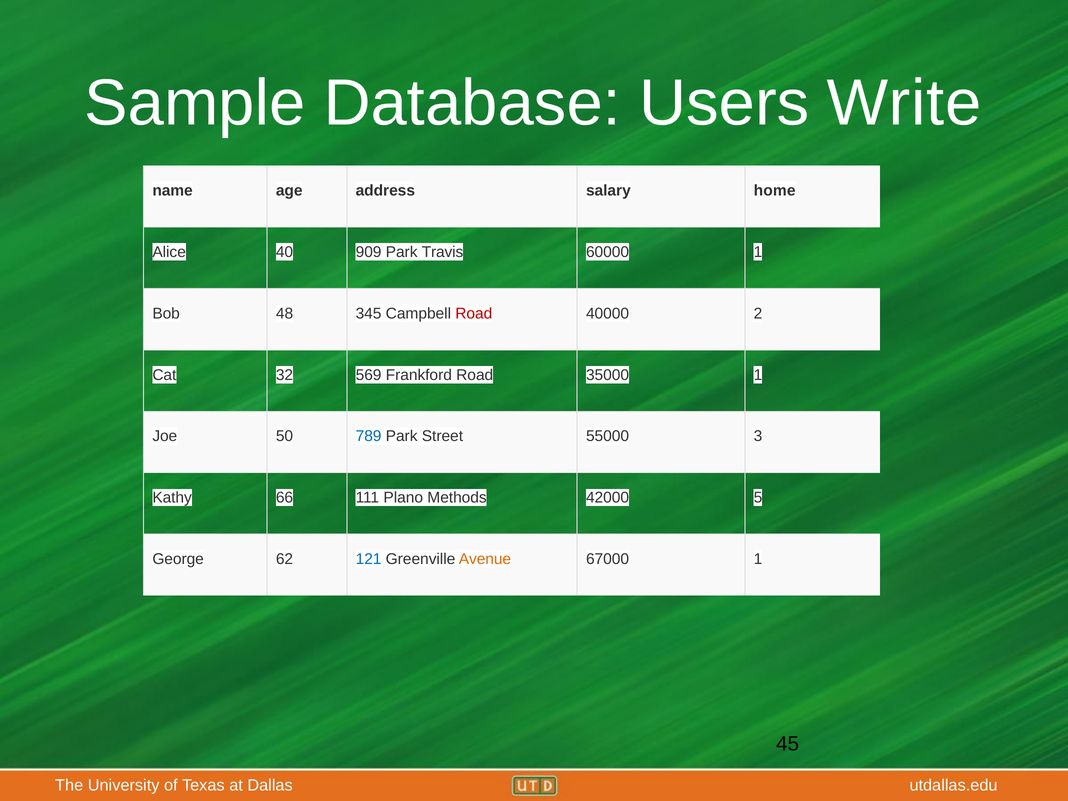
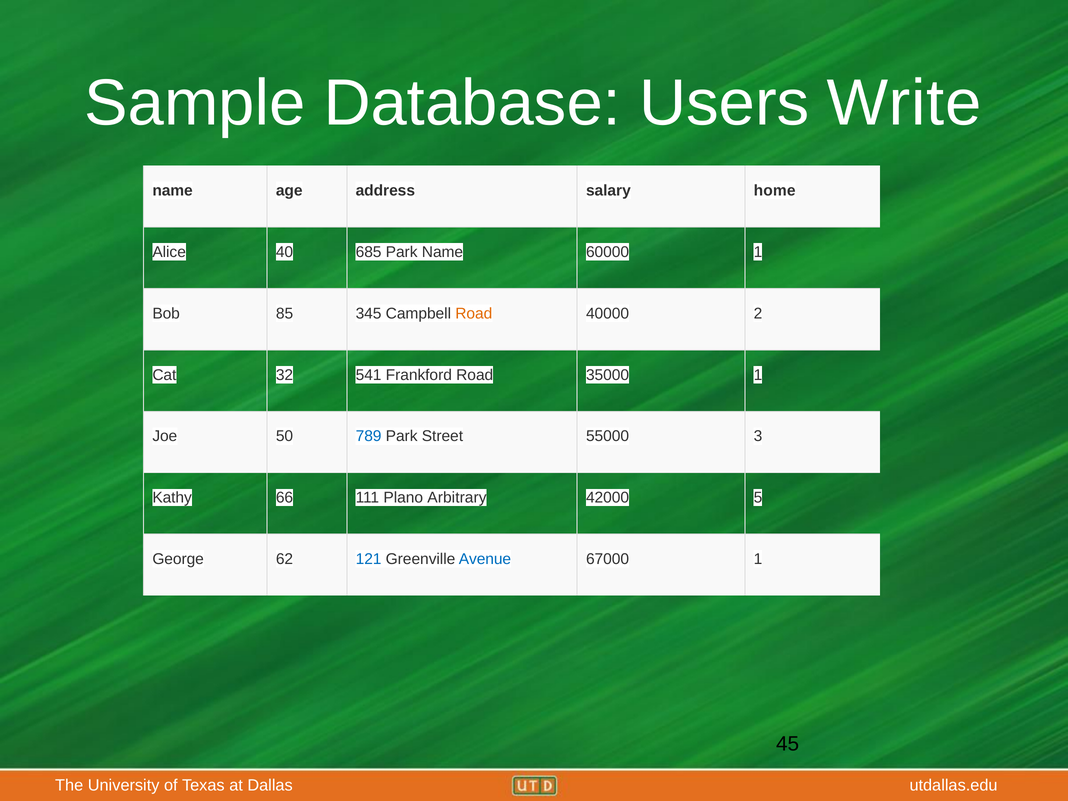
909: 909 -> 685 (369, 252)
Park Travis: Travis -> Name (442, 252)
48: 48 -> 85 (285, 313)
Road colour: red -> orange (474, 313)
569: 569 -> 541 (369, 375)
Methods: Methods -> Arbitrary (457, 498)
Avenue colour: orange -> blue (485, 559)
